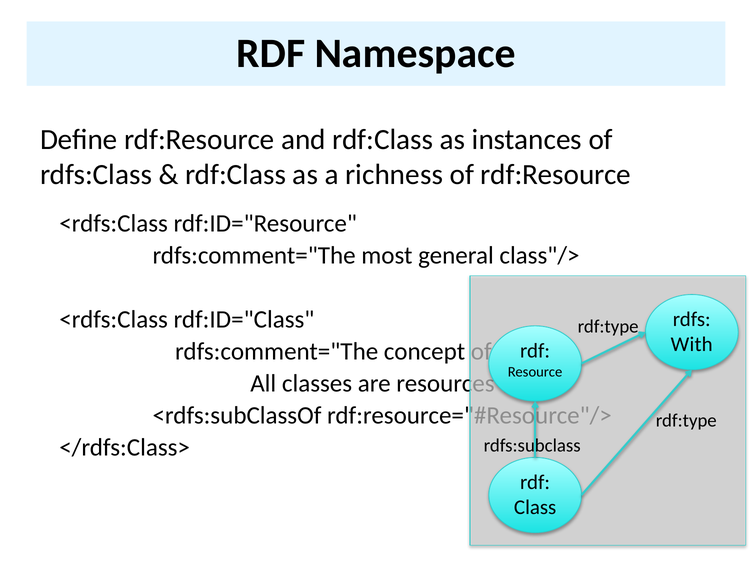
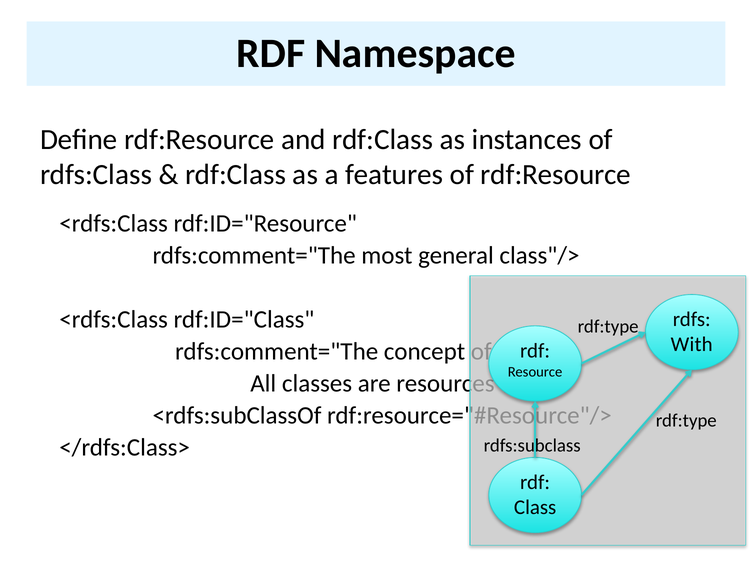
richness: richness -> features (394, 175)
